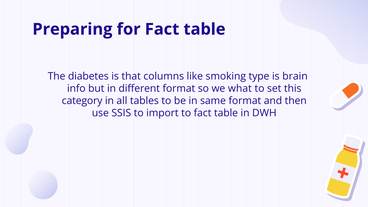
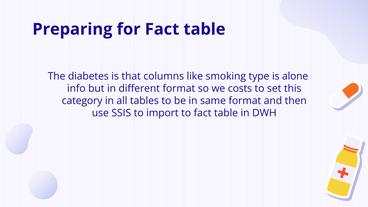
brain: brain -> alone (295, 76)
what: what -> costs (240, 88)
